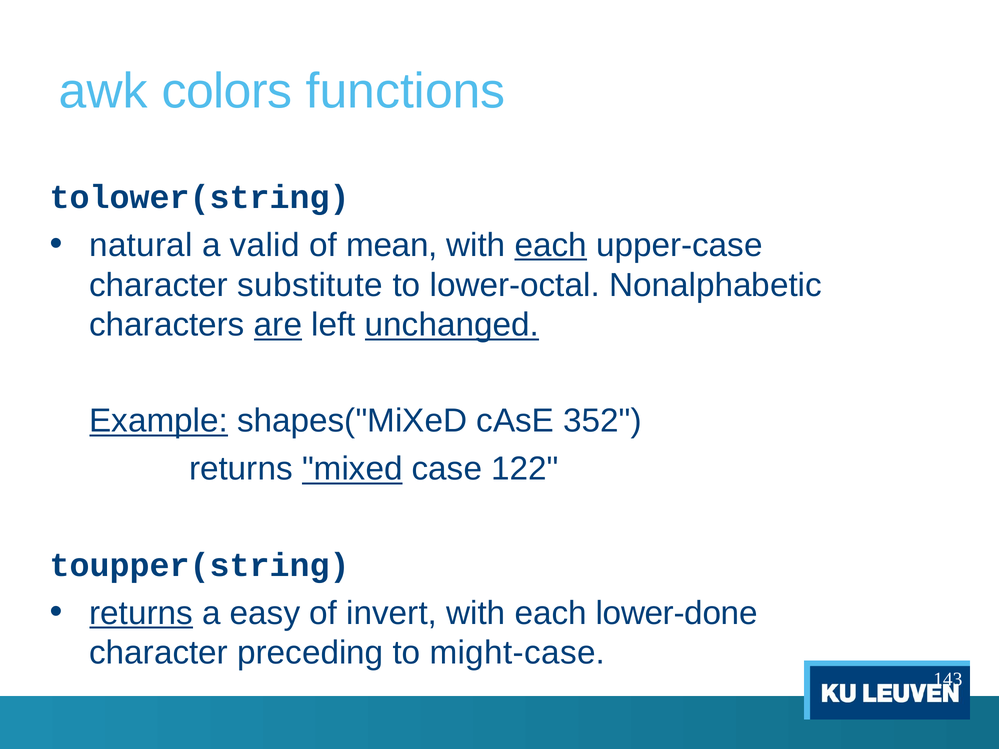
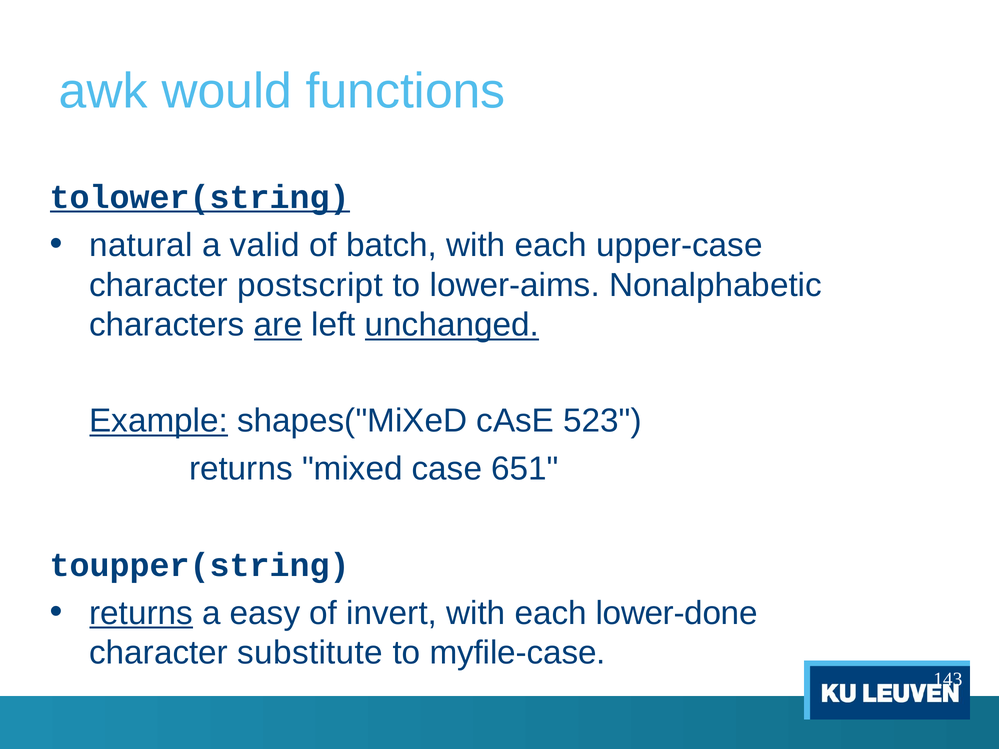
colors: colors -> would (227, 91)
tolower(string underline: none -> present (200, 197)
mean: mean -> batch (392, 245)
each underline: present -> none (551, 245)
substitute: substitute -> postscript (310, 285)
lower-octal: lower-octal -> lower-aims (515, 285)
352: 352 -> 523 (603, 421)
mixed underline: present -> none (352, 469)
122: 122 -> 651 (525, 469)
preceding: preceding -> substitute (310, 653)
might-case: might-case -> myfile-case (518, 653)
